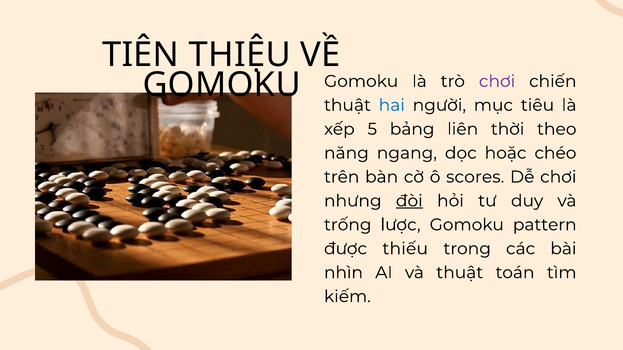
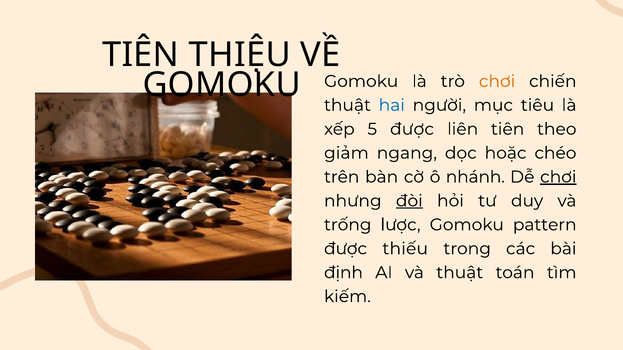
chơi colour: purple -> orange (497, 81)
5 bảng: bảng -> được (412, 129)
liên thời: thời -> tiên (508, 129)
năng: năng -> giảm (346, 153)
scores: scores -> nhánh (475, 177)
chơi underline: none -> present (558, 177)
nhìn: nhìn -> định (343, 273)
